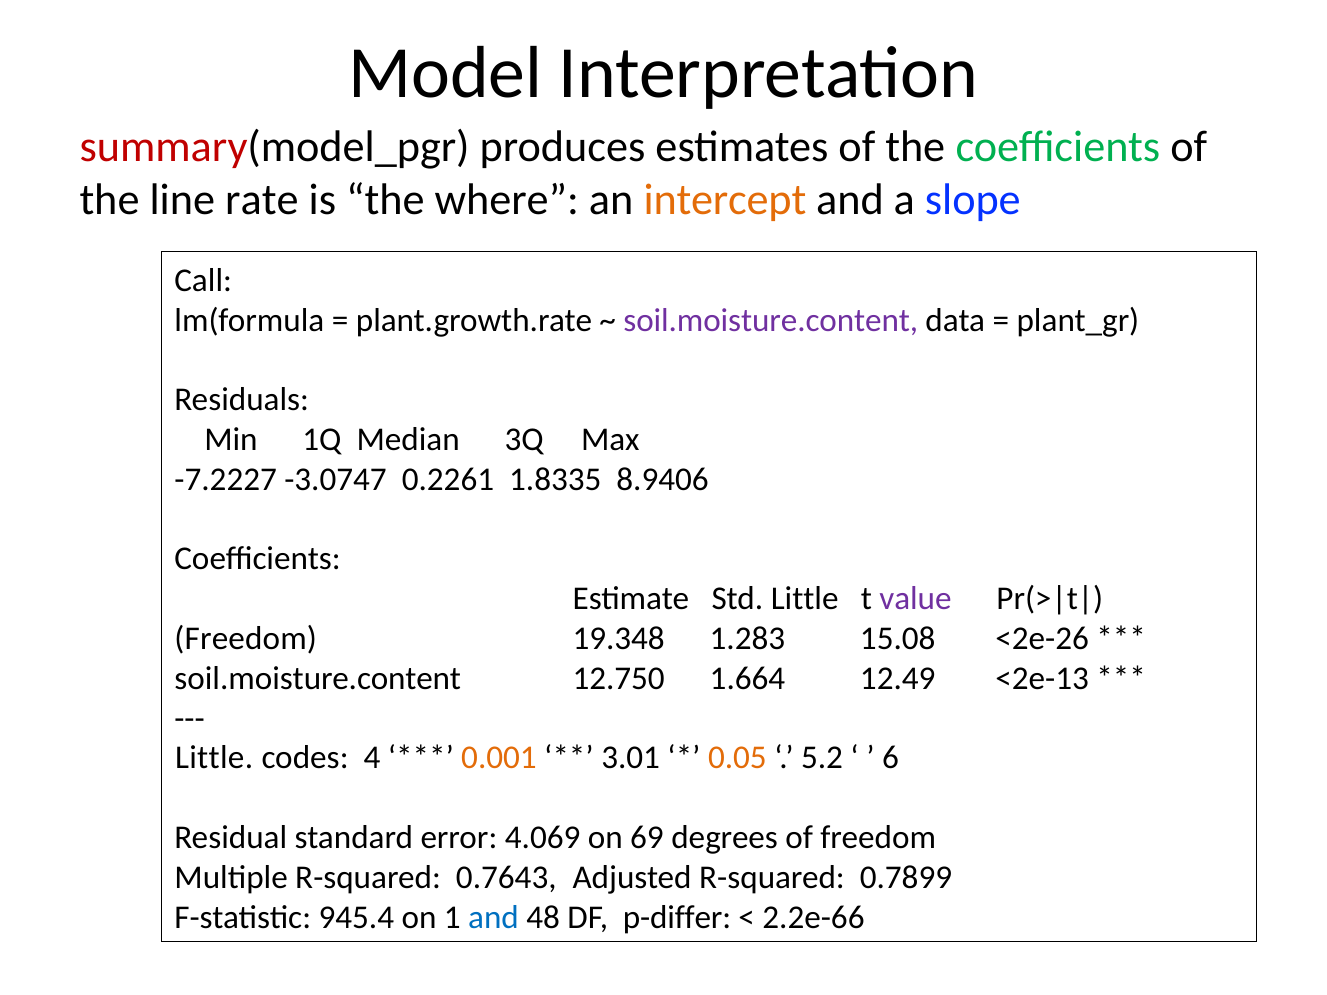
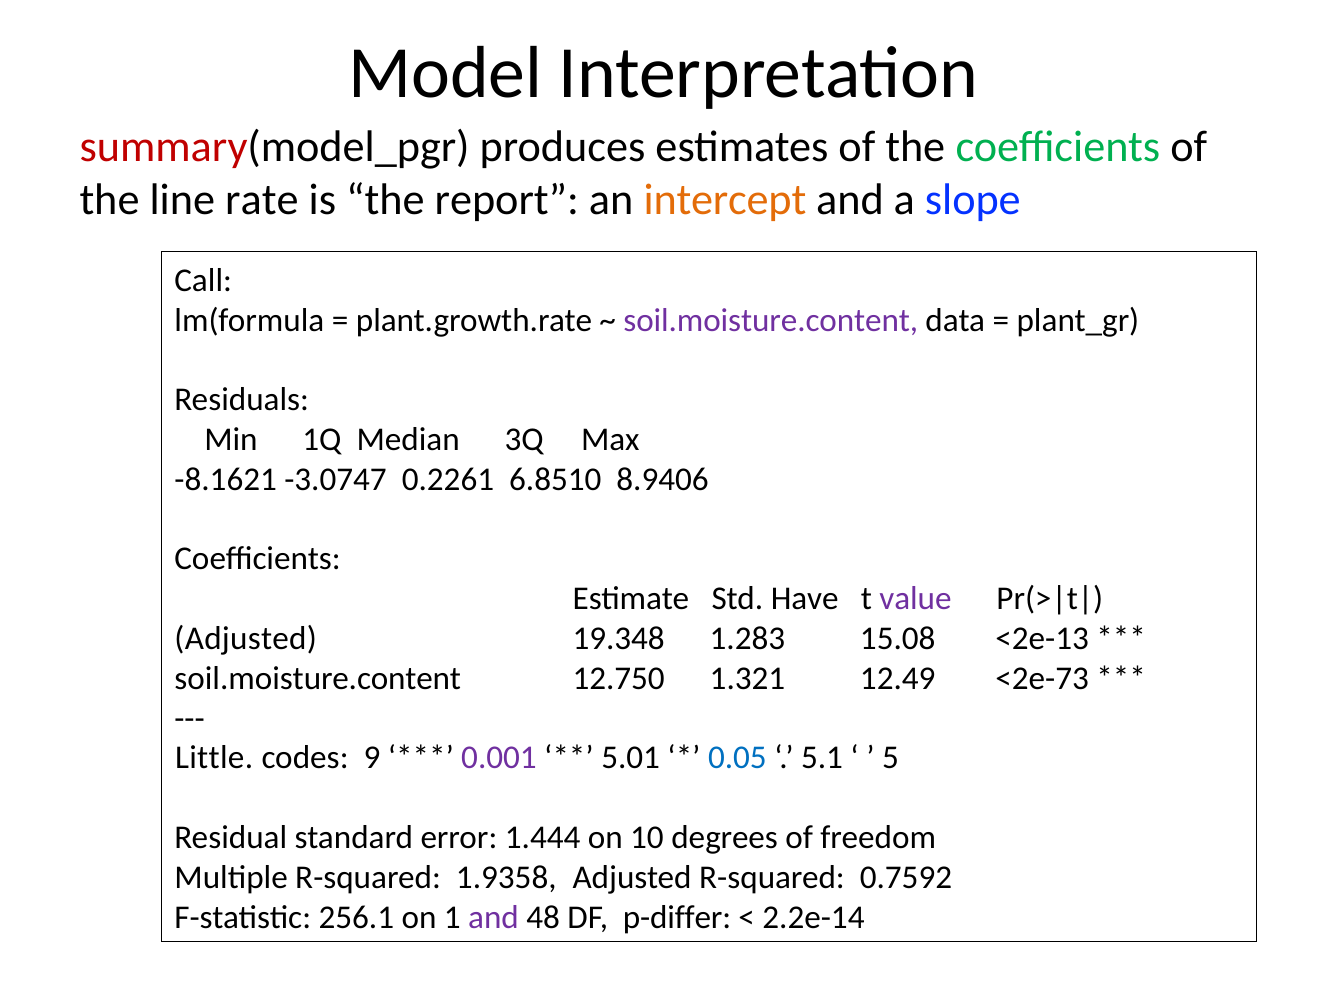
where: where -> report (507, 200)
-7.2227: -7.2227 -> -8.1621 (226, 480)
1.8335: 1.8335 -> 6.8510 (555, 480)
Std Little: Little -> Have (805, 599)
Freedom: Freedom -> Adjusted (246, 639)
<2e-26: <2e-26 -> <2e-13 (1042, 639)
1.664: 1.664 -> 1.321 (747, 679)
<2e-13: <2e-13 -> <2e-73 (1042, 679)
4: 4 -> 9 (372, 758)
0.001 colour: orange -> purple (499, 758)
3.01: 3.01 -> 5.01 (631, 758)
0.05 colour: orange -> blue (737, 758)
5.2: 5.2 -> 5.1 (822, 758)
6: 6 -> 5 (890, 758)
4.069: 4.069 -> 1.444 (543, 838)
69: 69 -> 10 (647, 838)
0.7643: 0.7643 -> 1.9358 (506, 878)
0.7899: 0.7899 -> 0.7592 (906, 878)
945.4: 945.4 -> 256.1 (356, 917)
and colour: blue -> purple (493, 917)
2.2e-66: 2.2e-66 -> 2.2e-14 (813, 917)
